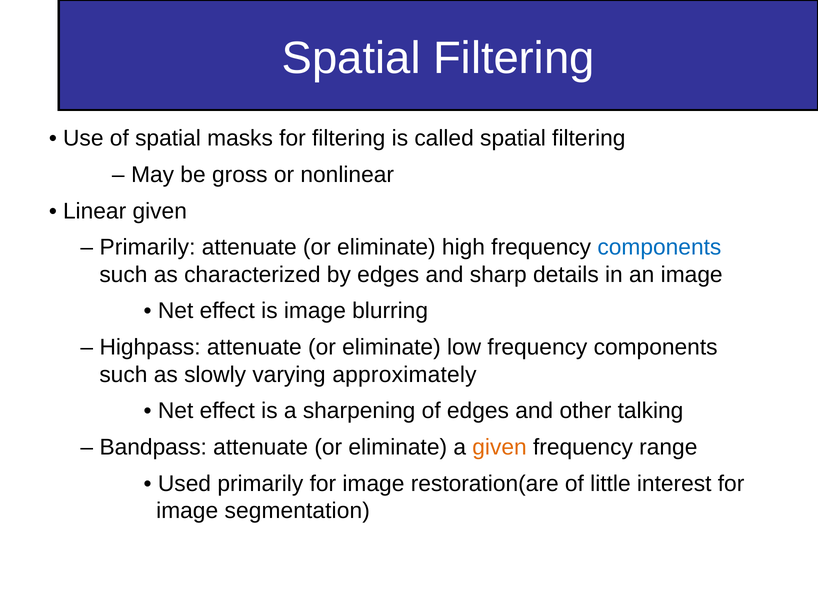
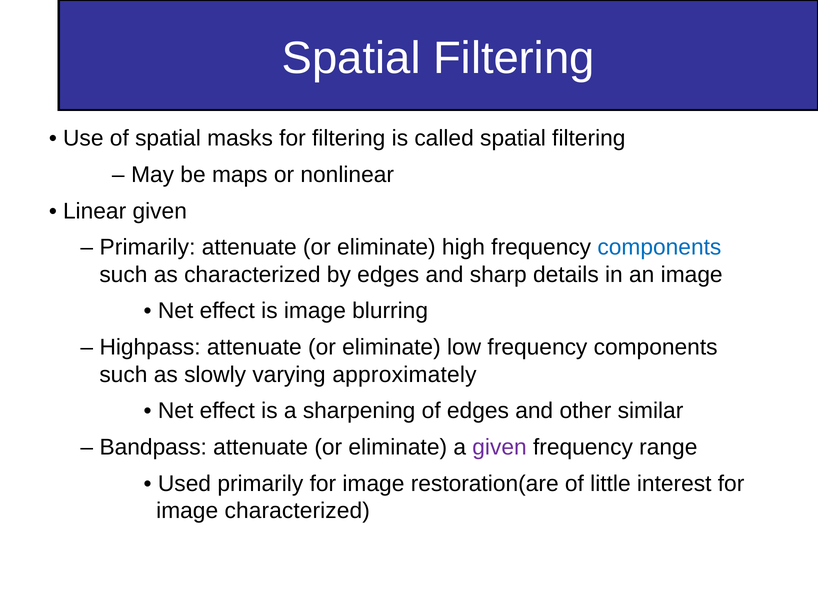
gross: gross -> maps (240, 175)
talking: talking -> similar (650, 411)
given colour: orange -> purple (500, 448)
image segmentation: segmentation -> characterized (297, 511)
